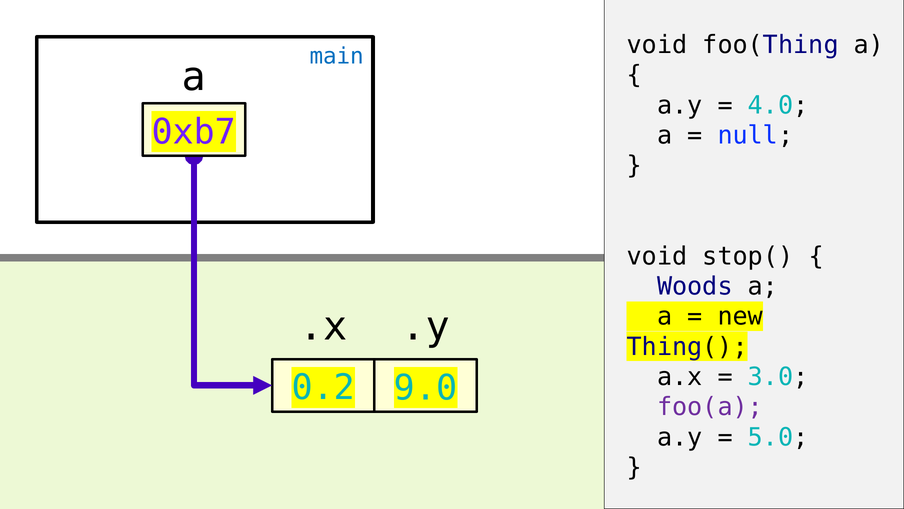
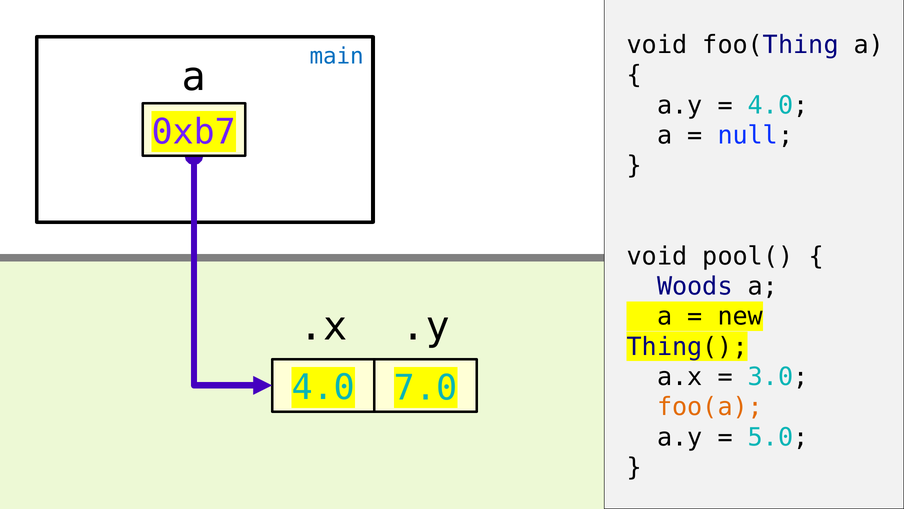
stop(: stop( -> pool( (748, 256)
0.2: 0.2 -> 4.0 (323, 387)
9.0: 9.0 -> 7.0 (426, 388)
foo(a colour: purple -> orange (710, 407)
